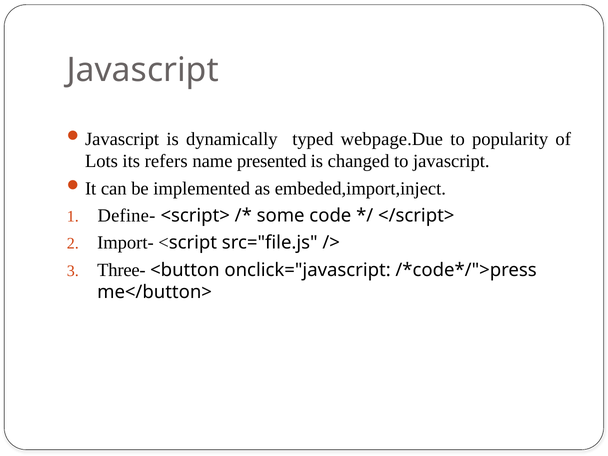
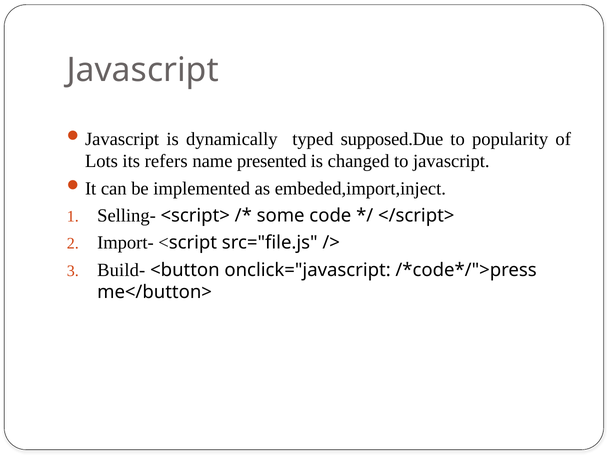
webpage.Due: webpage.Due -> supposed.Due (392, 139)
Define-: Define- -> Selling- (127, 216)
Three-: Three- -> Build- (121, 270)
